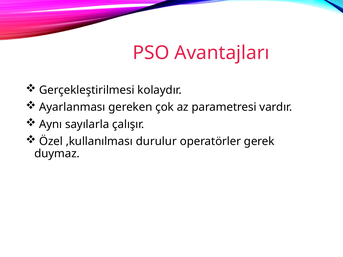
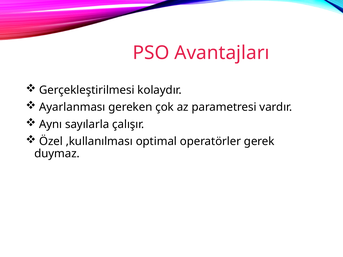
durulur: durulur -> optimal (156, 141)
